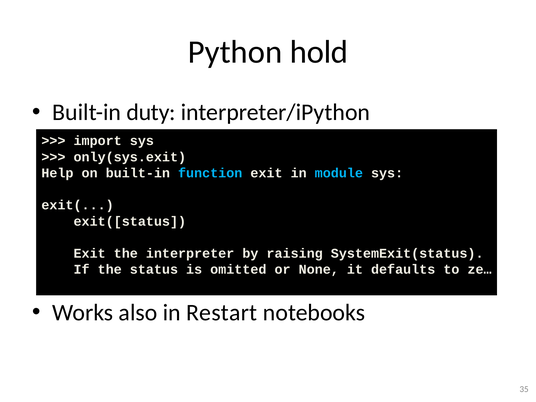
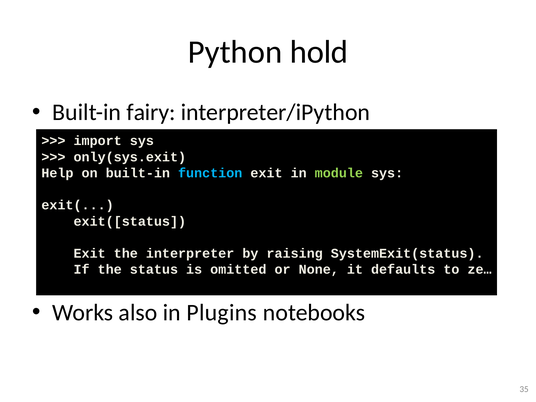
duty: duty -> fairy (151, 112)
module colour: light blue -> light green (339, 173)
Restart: Restart -> Plugins (222, 313)
